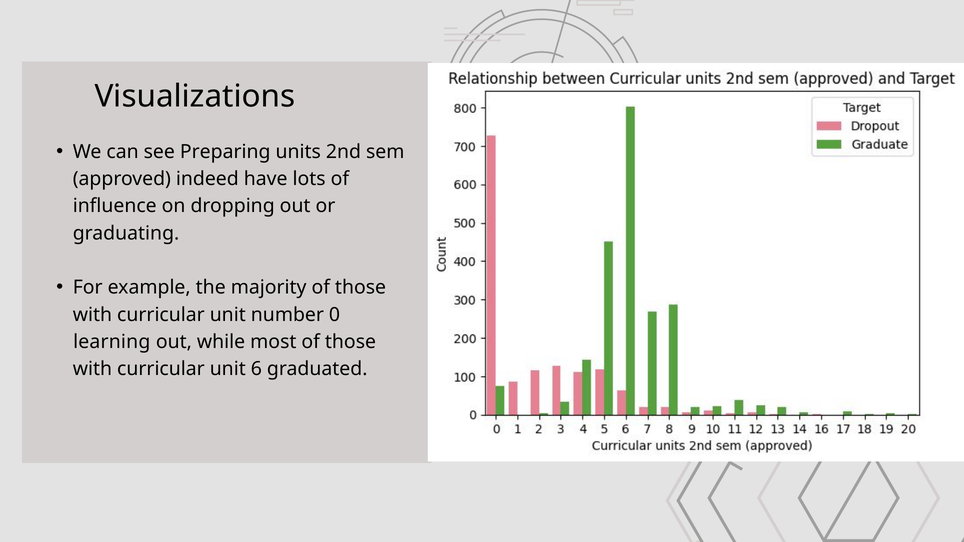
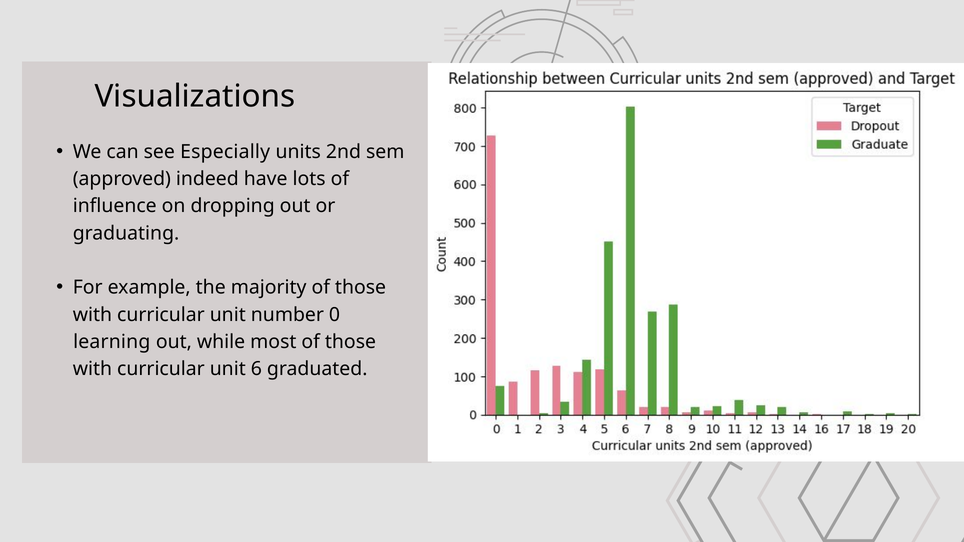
Preparing: Preparing -> Especially (225, 152)
